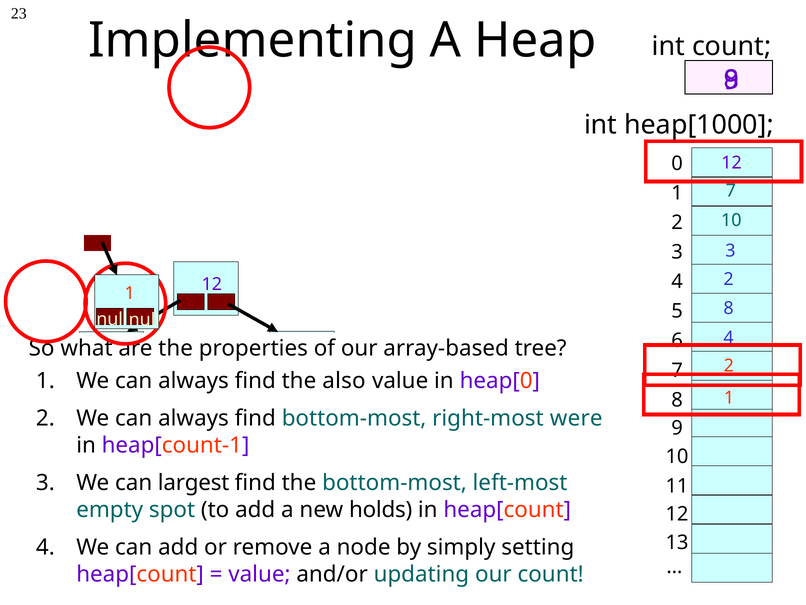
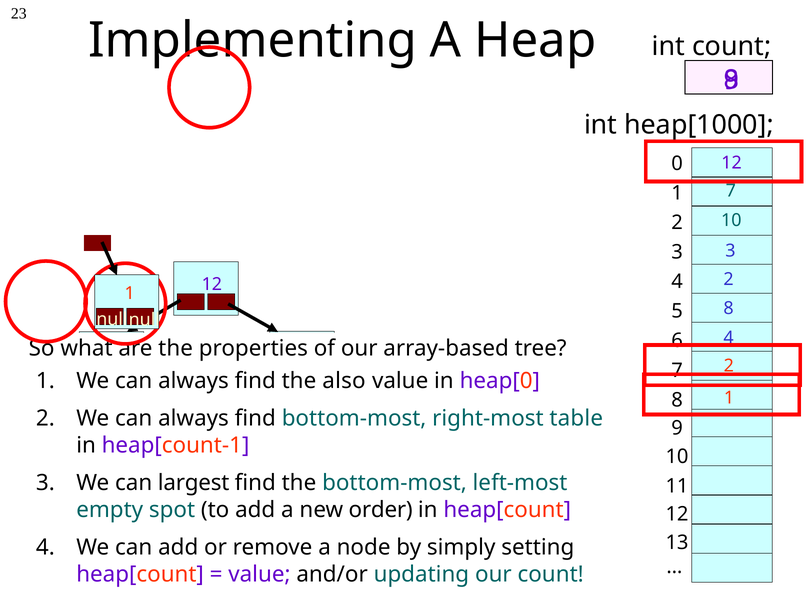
were: were -> table (576, 418)
holds: holds -> order (381, 510)
